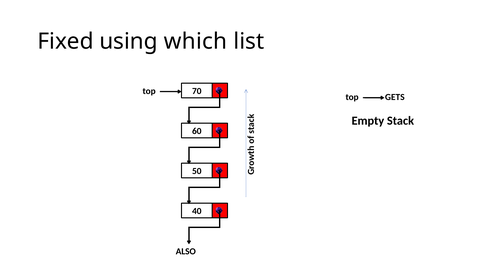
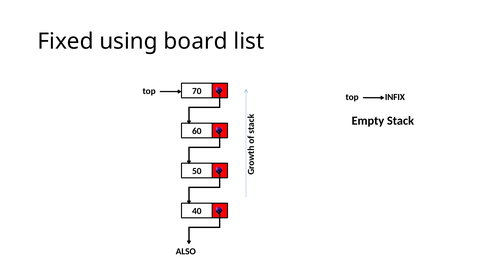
which: which -> board (196, 41)
GETS: GETS -> INFIX (395, 97)
